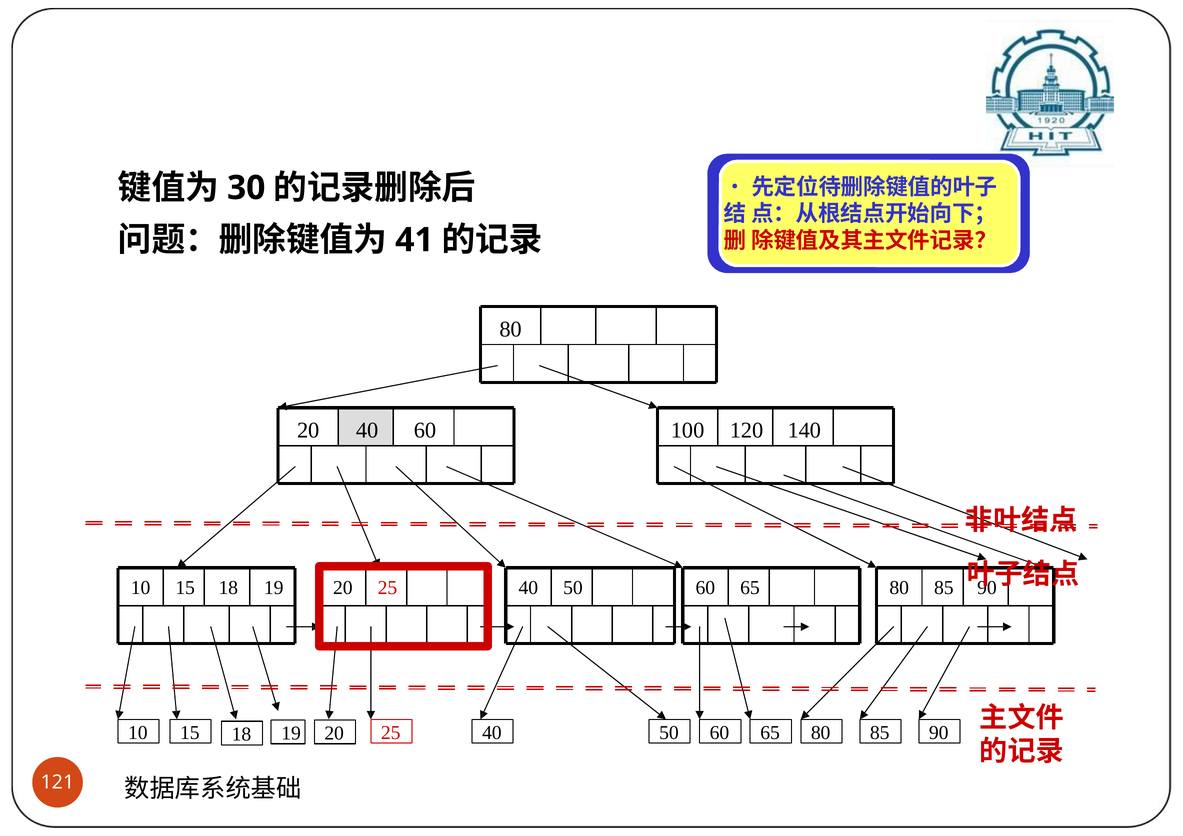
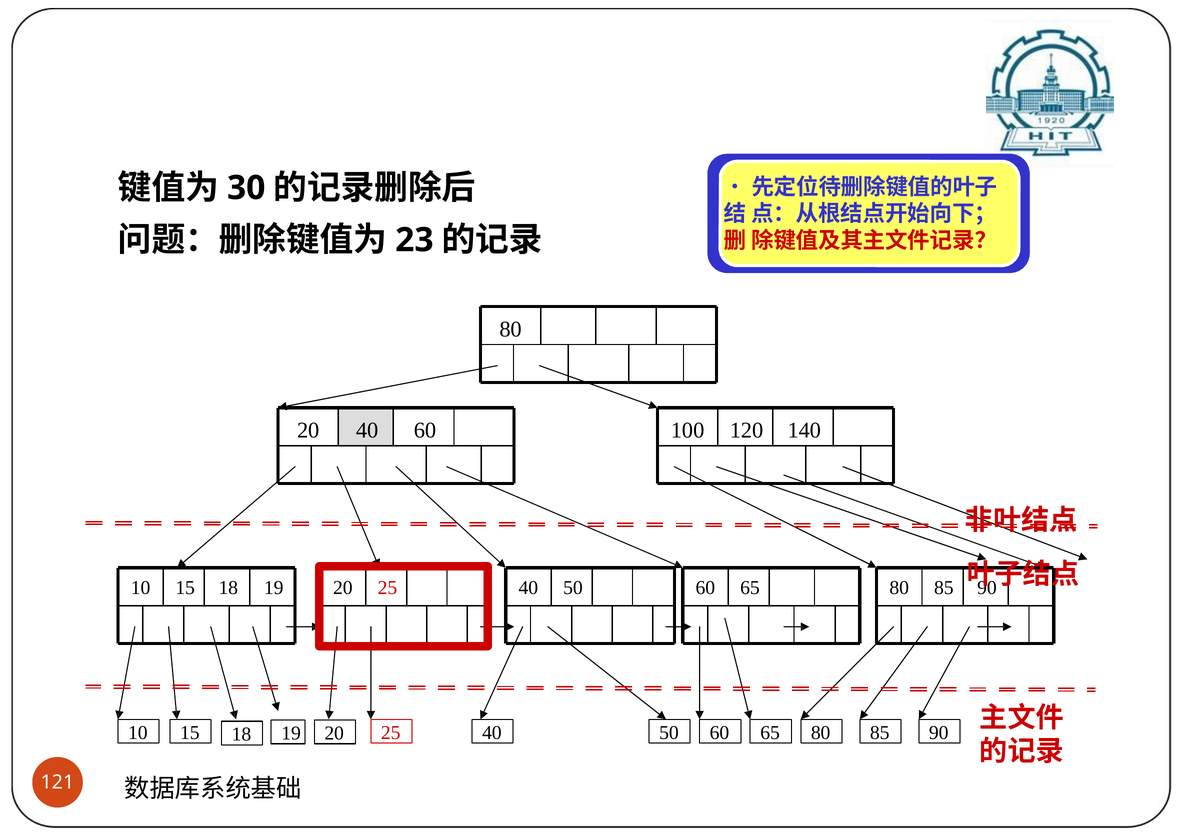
41: 41 -> 23 (414, 240)
